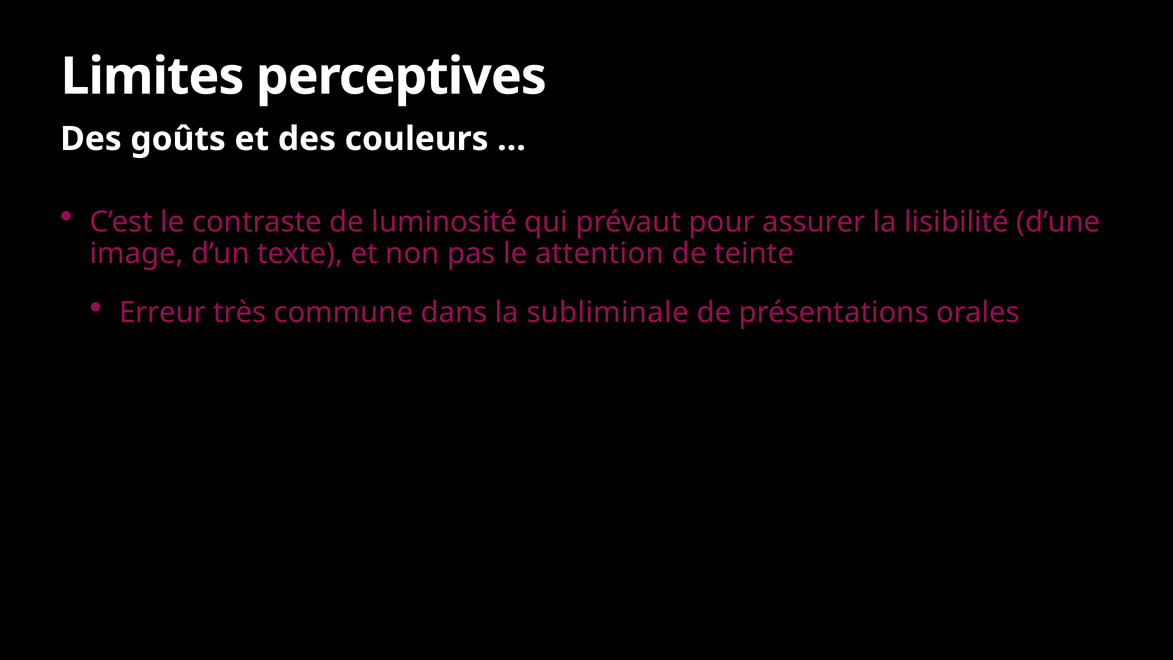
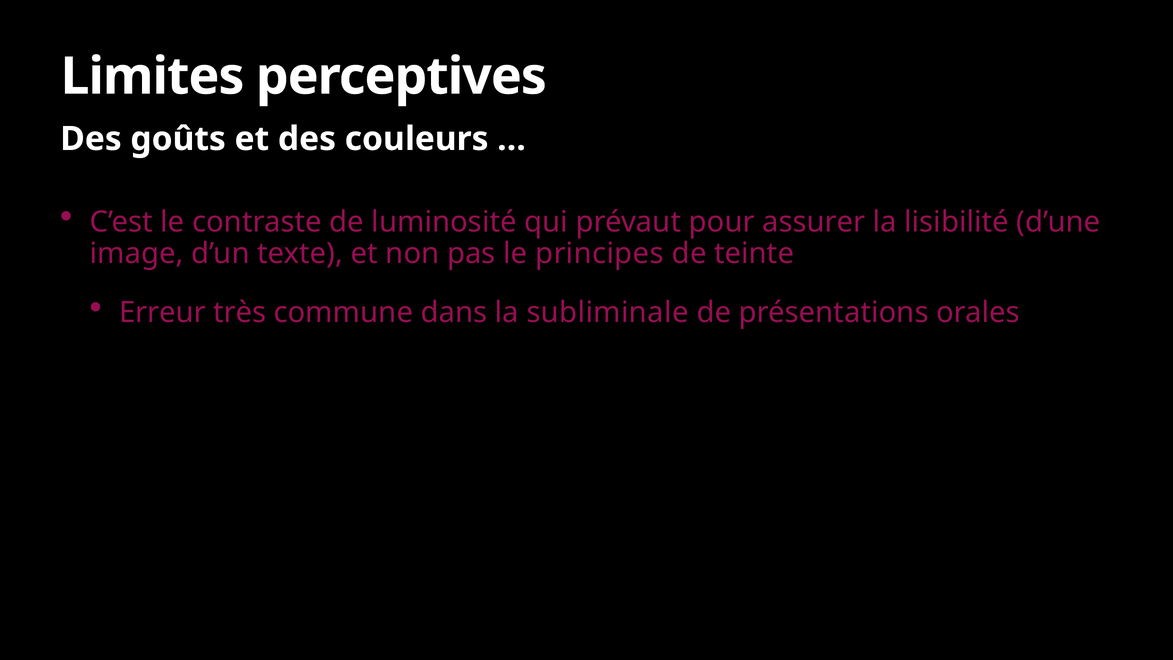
attention: attention -> principes (599, 254)
